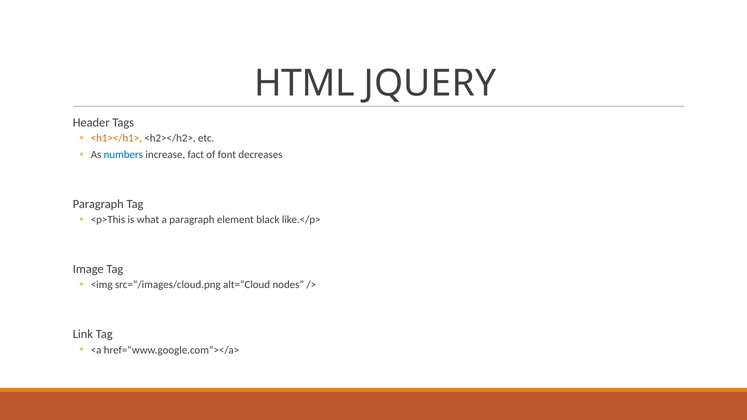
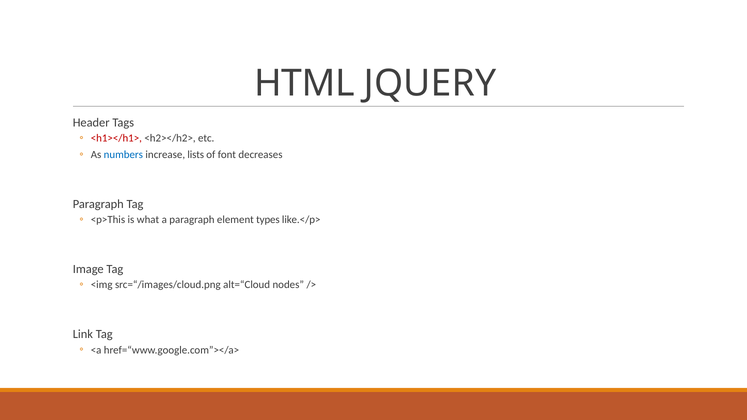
<h1></h1> colour: orange -> red (116, 138)
fact: fact -> lists (196, 155)
black: black -> types (268, 220)
